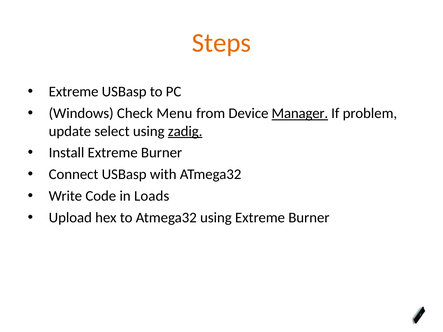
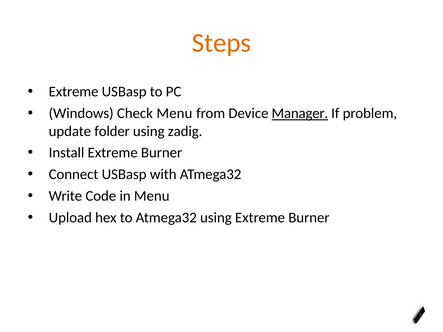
select: select -> folder (112, 131)
zadig underline: present -> none (185, 131)
in Loads: Loads -> Menu (152, 196)
